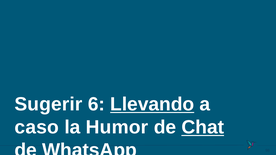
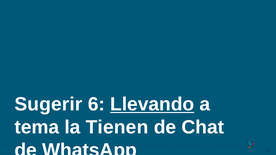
caso: caso -> tema (37, 127)
Humor: Humor -> Tienen (117, 127)
Chat underline: present -> none (203, 127)
